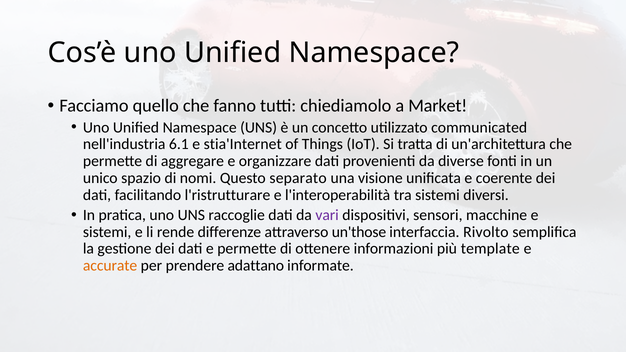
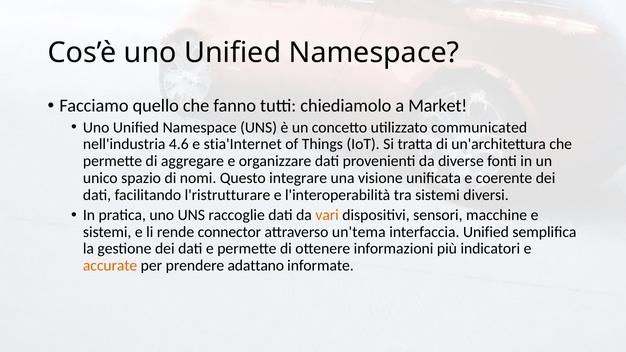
6.1: 6.1 -> 4.6 (179, 144)
separato: separato -> integrare (298, 178)
vari colour: purple -> orange (327, 215)
differenze: differenze -> connector (229, 232)
un'those: un'those -> un'tema (359, 232)
interfaccia Rivolto: Rivolto -> Unified (486, 232)
template: template -> indicatori (490, 249)
